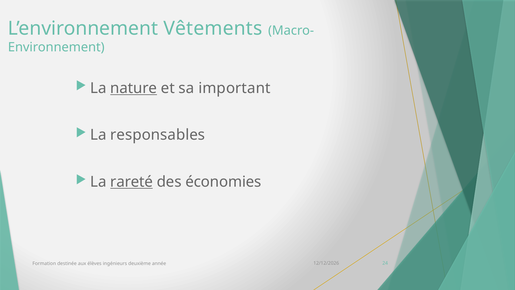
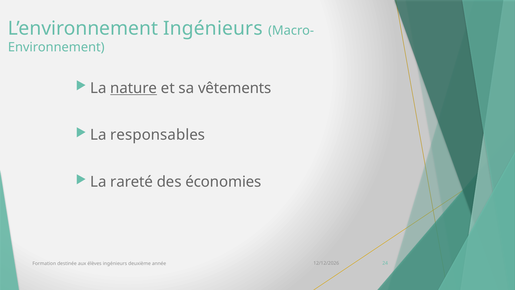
L’environnement Vêtements: Vêtements -> Ingénieurs (213, 28)
important: important -> vêtements (235, 88)
rareté underline: present -> none (132, 182)
